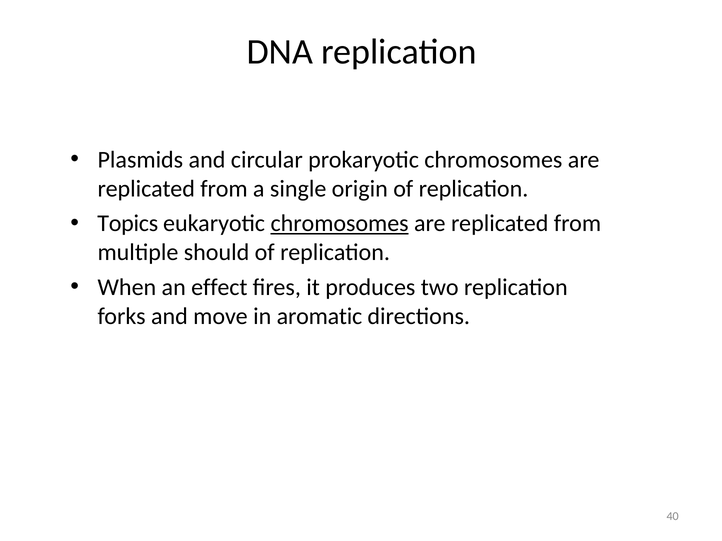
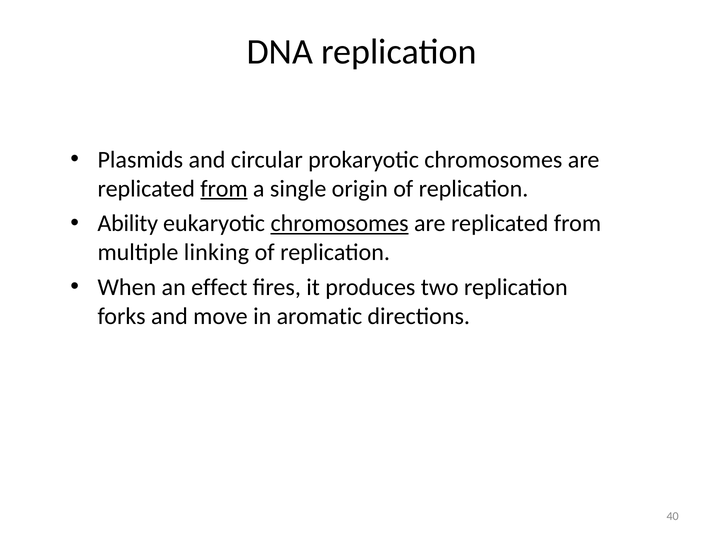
from underline: none -> present (224, 189)
Topics: Topics -> Ability (128, 224)
should: should -> linking (216, 253)
